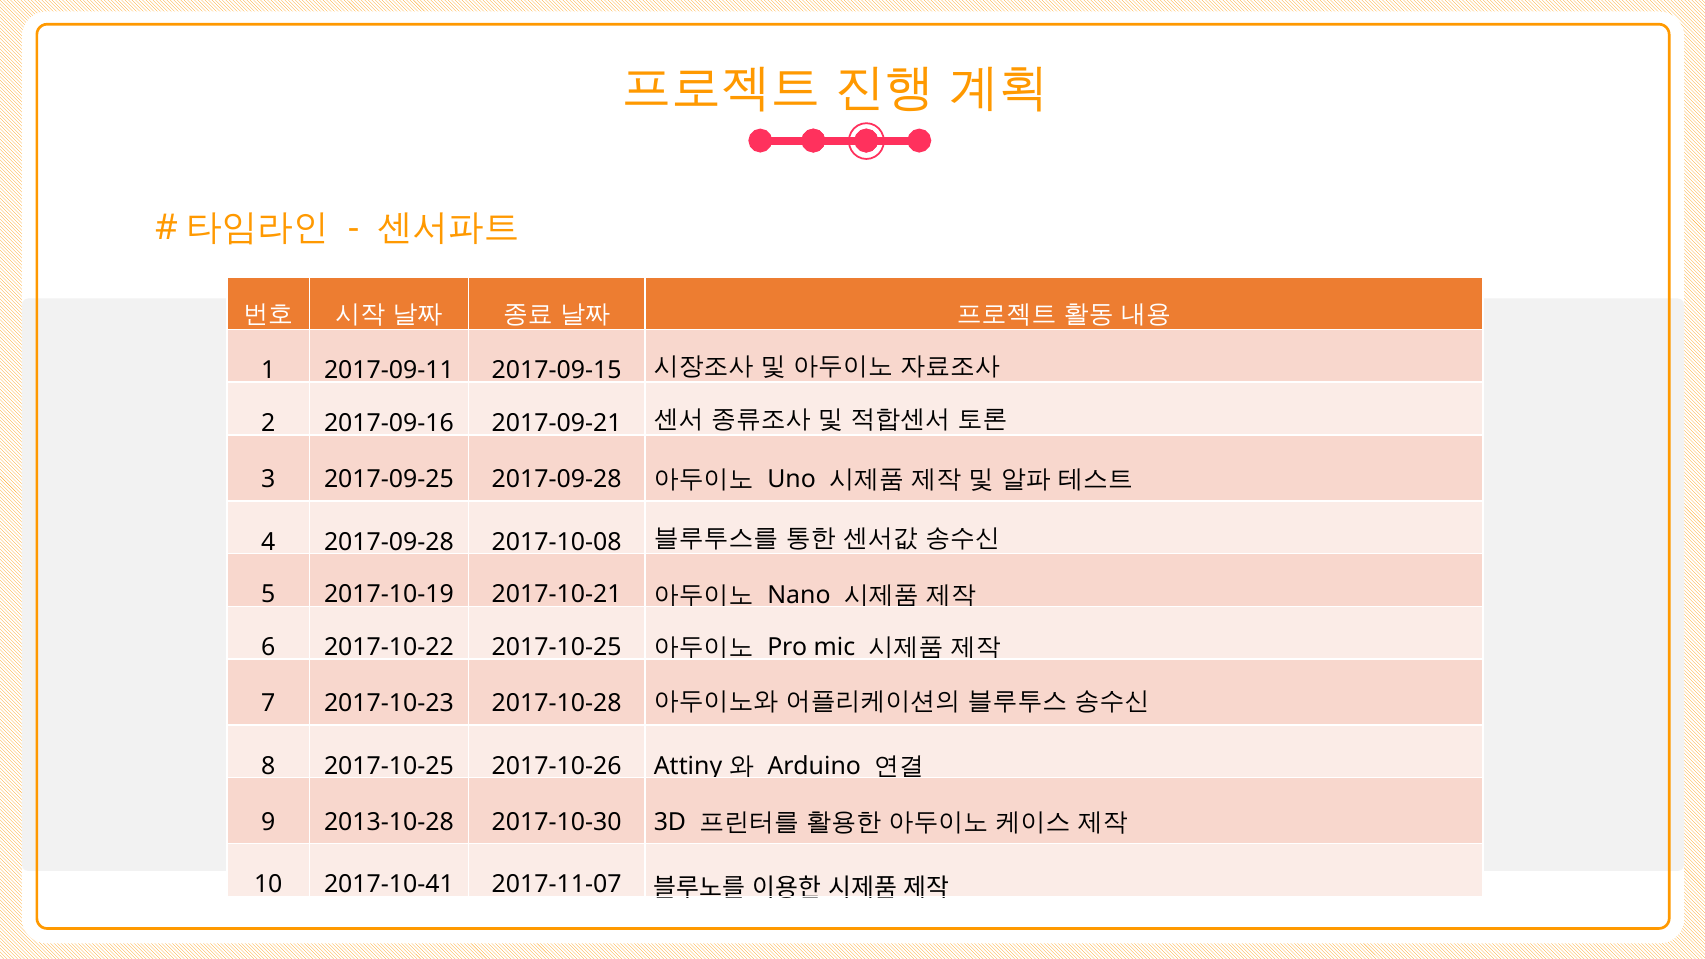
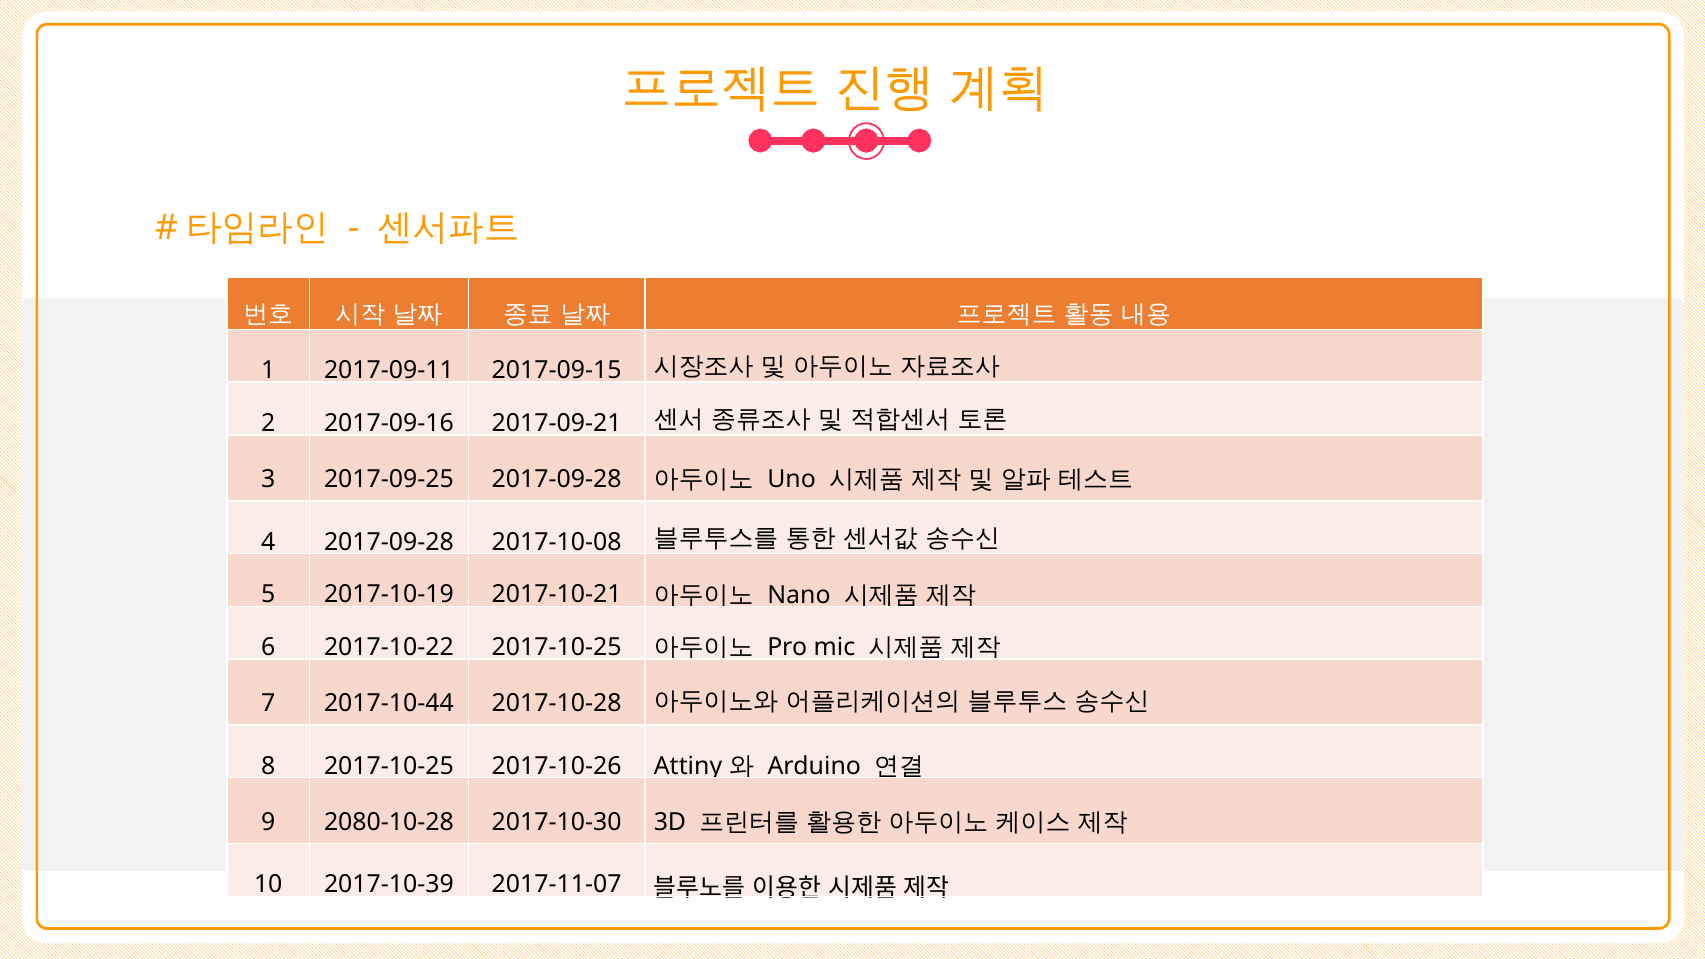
2017-10-23: 2017-10-23 -> 2017-10-44 (389, 704)
2013-10-28: 2013-10-28 -> 2080-10-28 (389, 822)
2017-10-41: 2017-10-41 -> 2017-10-39 (389, 885)
